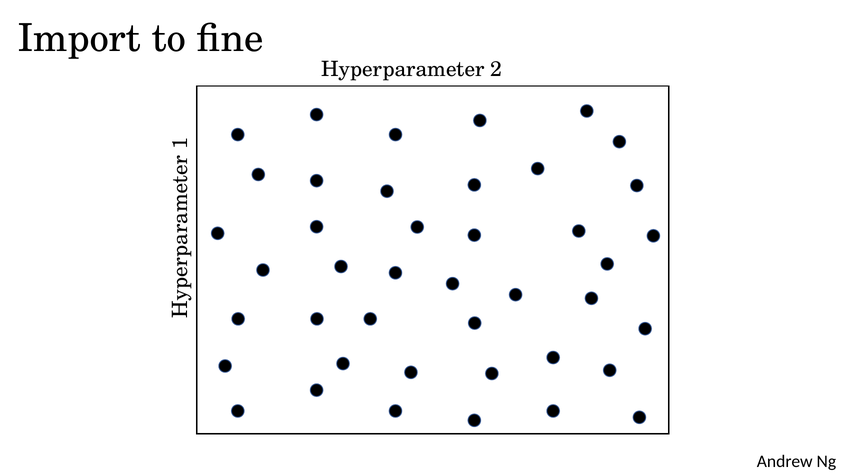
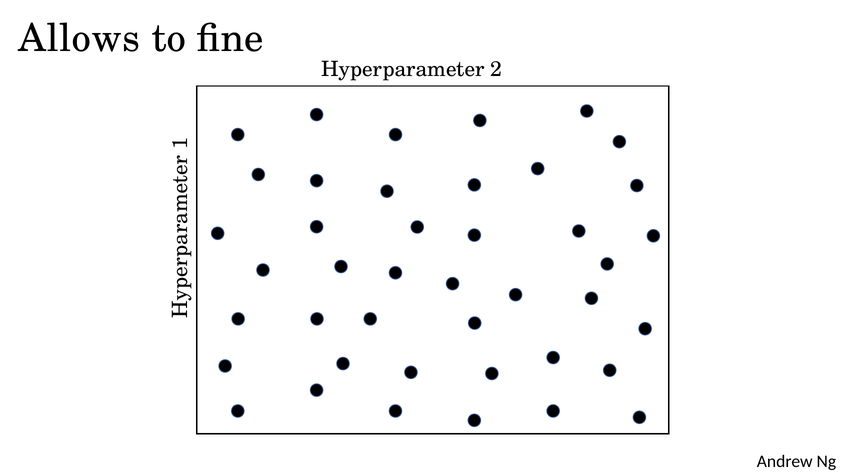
Import: Import -> Allows (79, 39)
